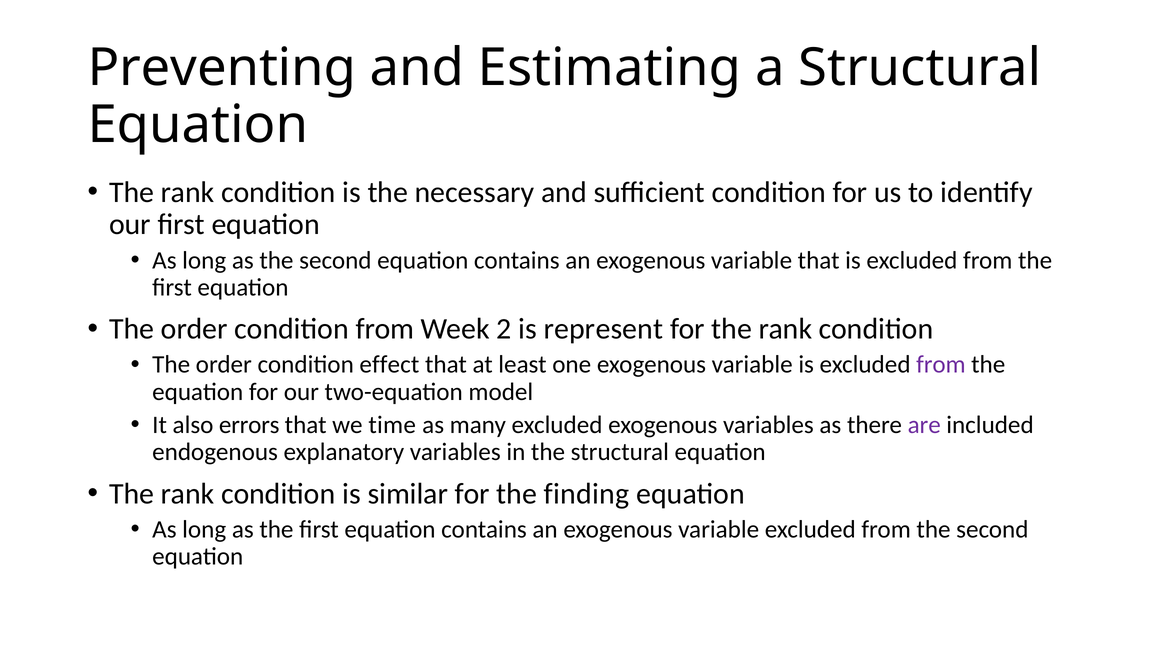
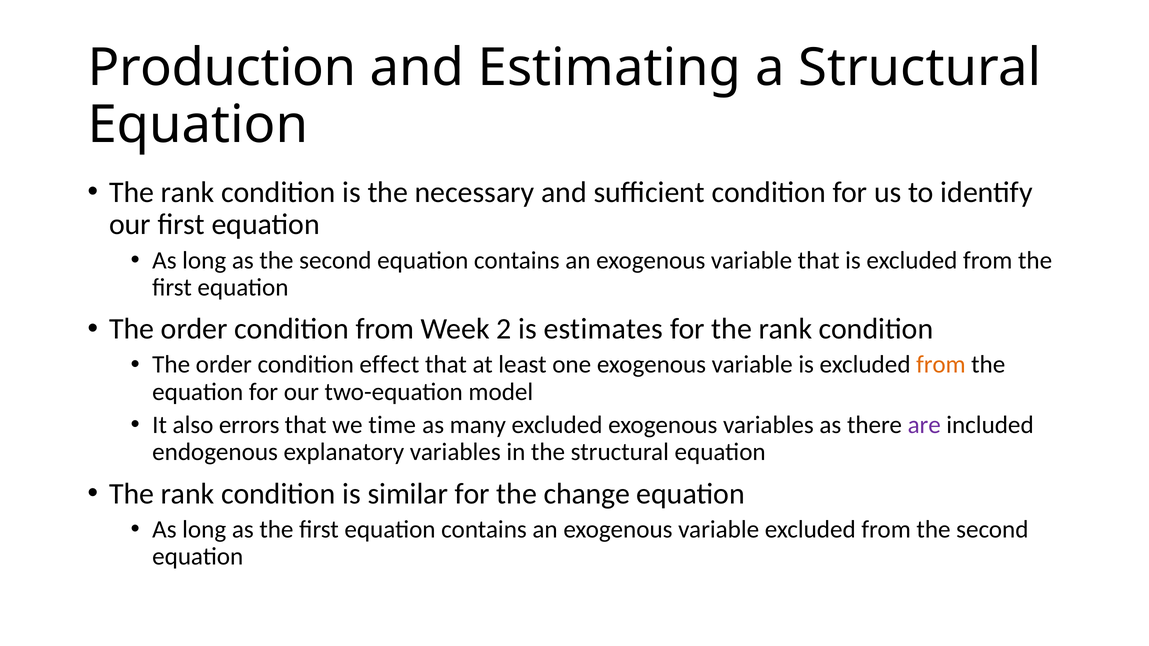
Preventing: Preventing -> Production (222, 68)
represent: represent -> estimates (603, 329)
from colour: purple -> orange (941, 365)
finding: finding -> change (587, 494)
